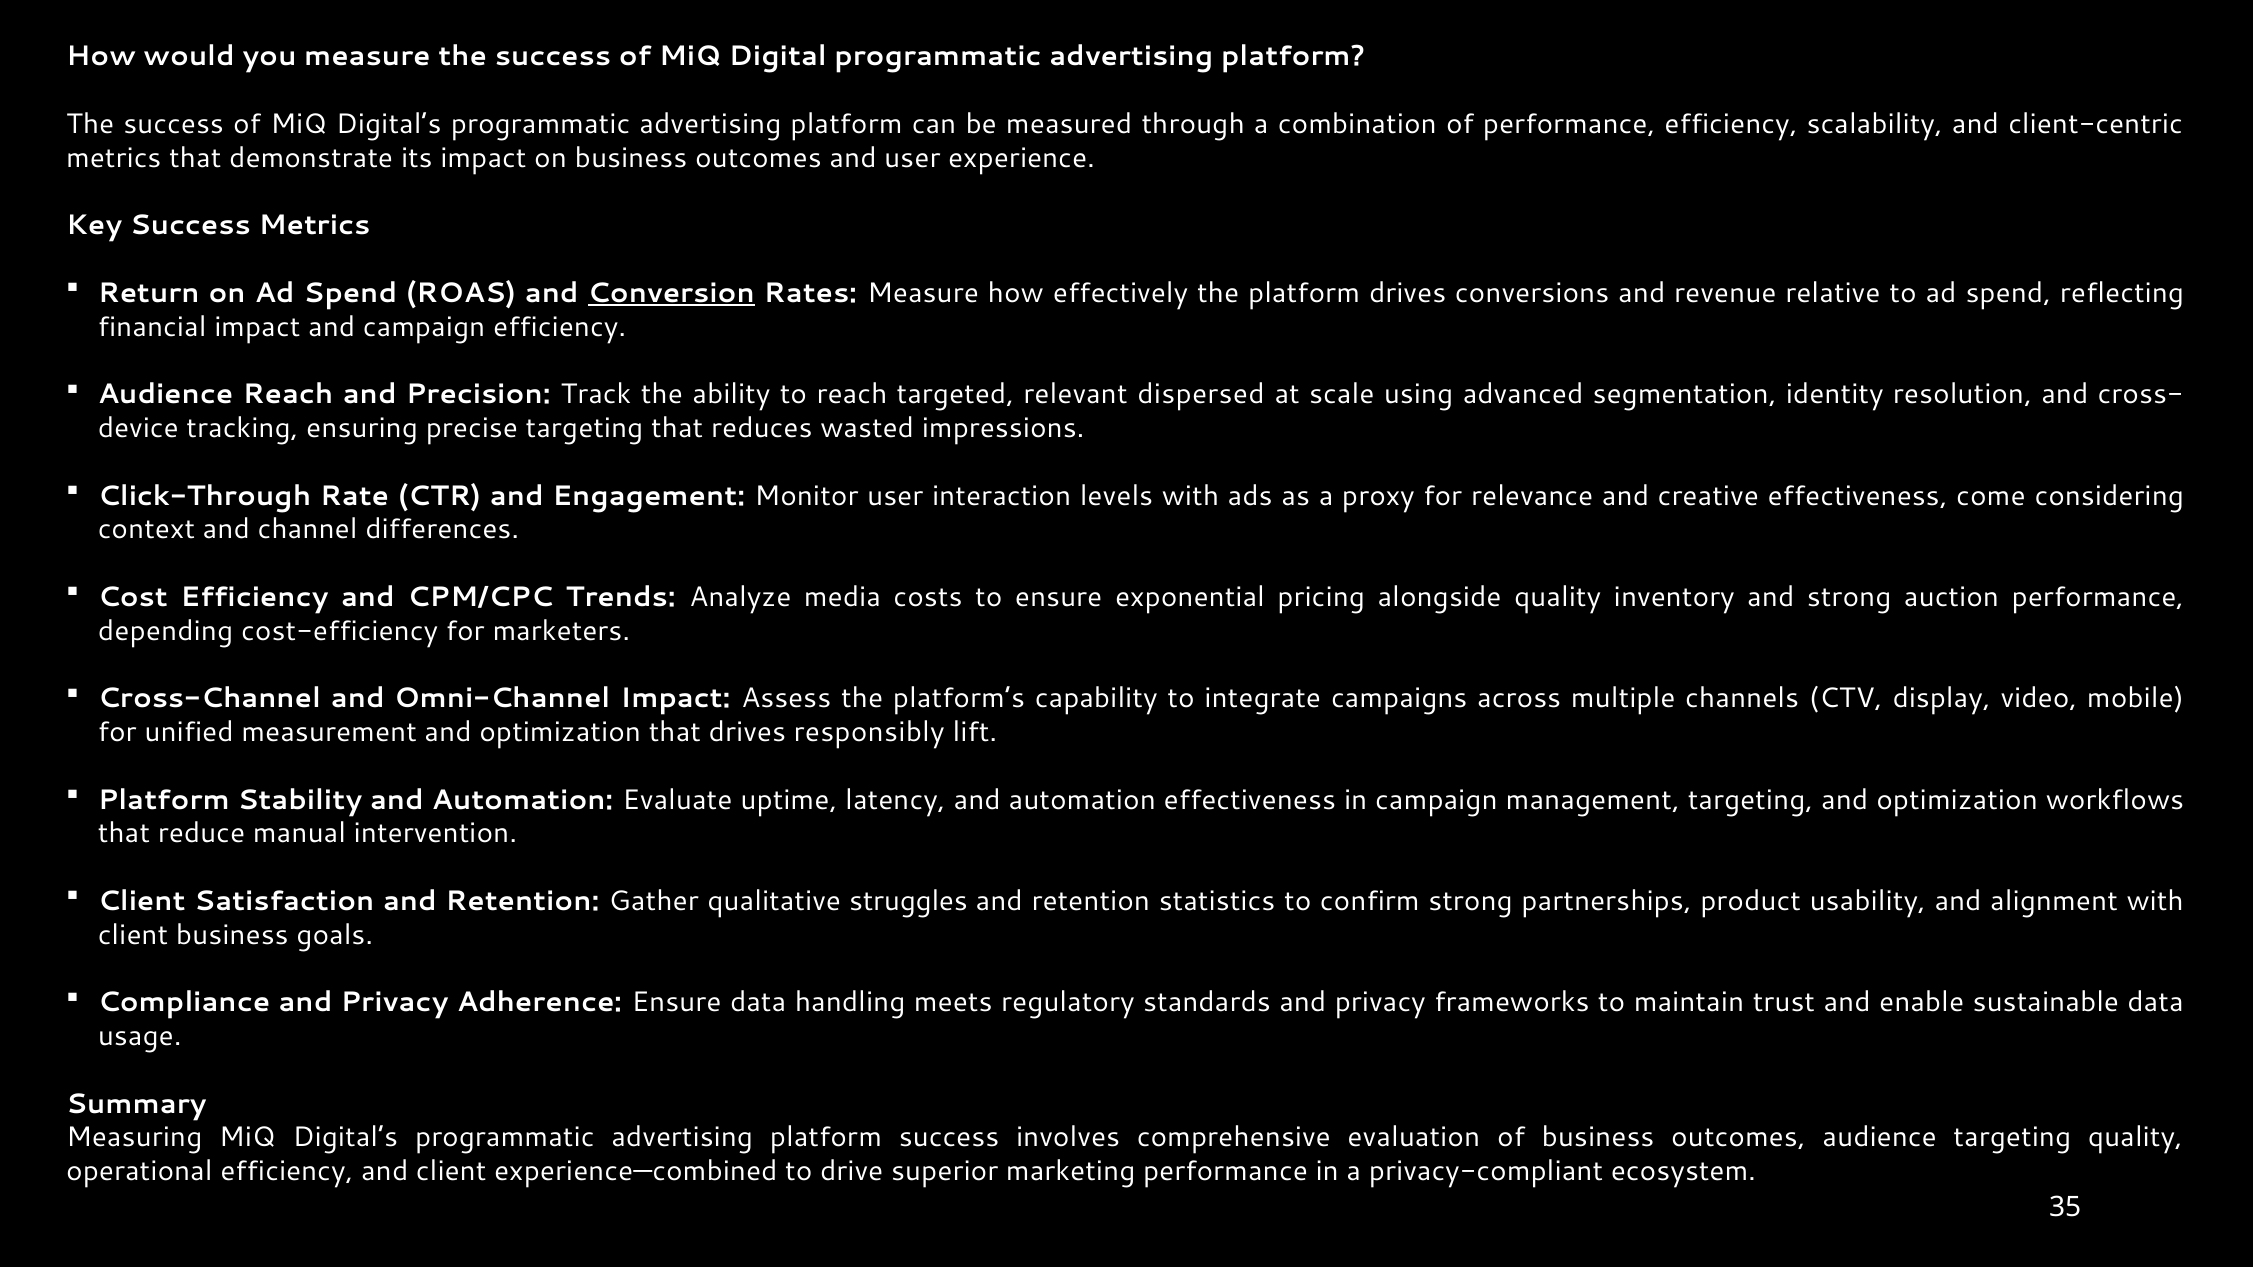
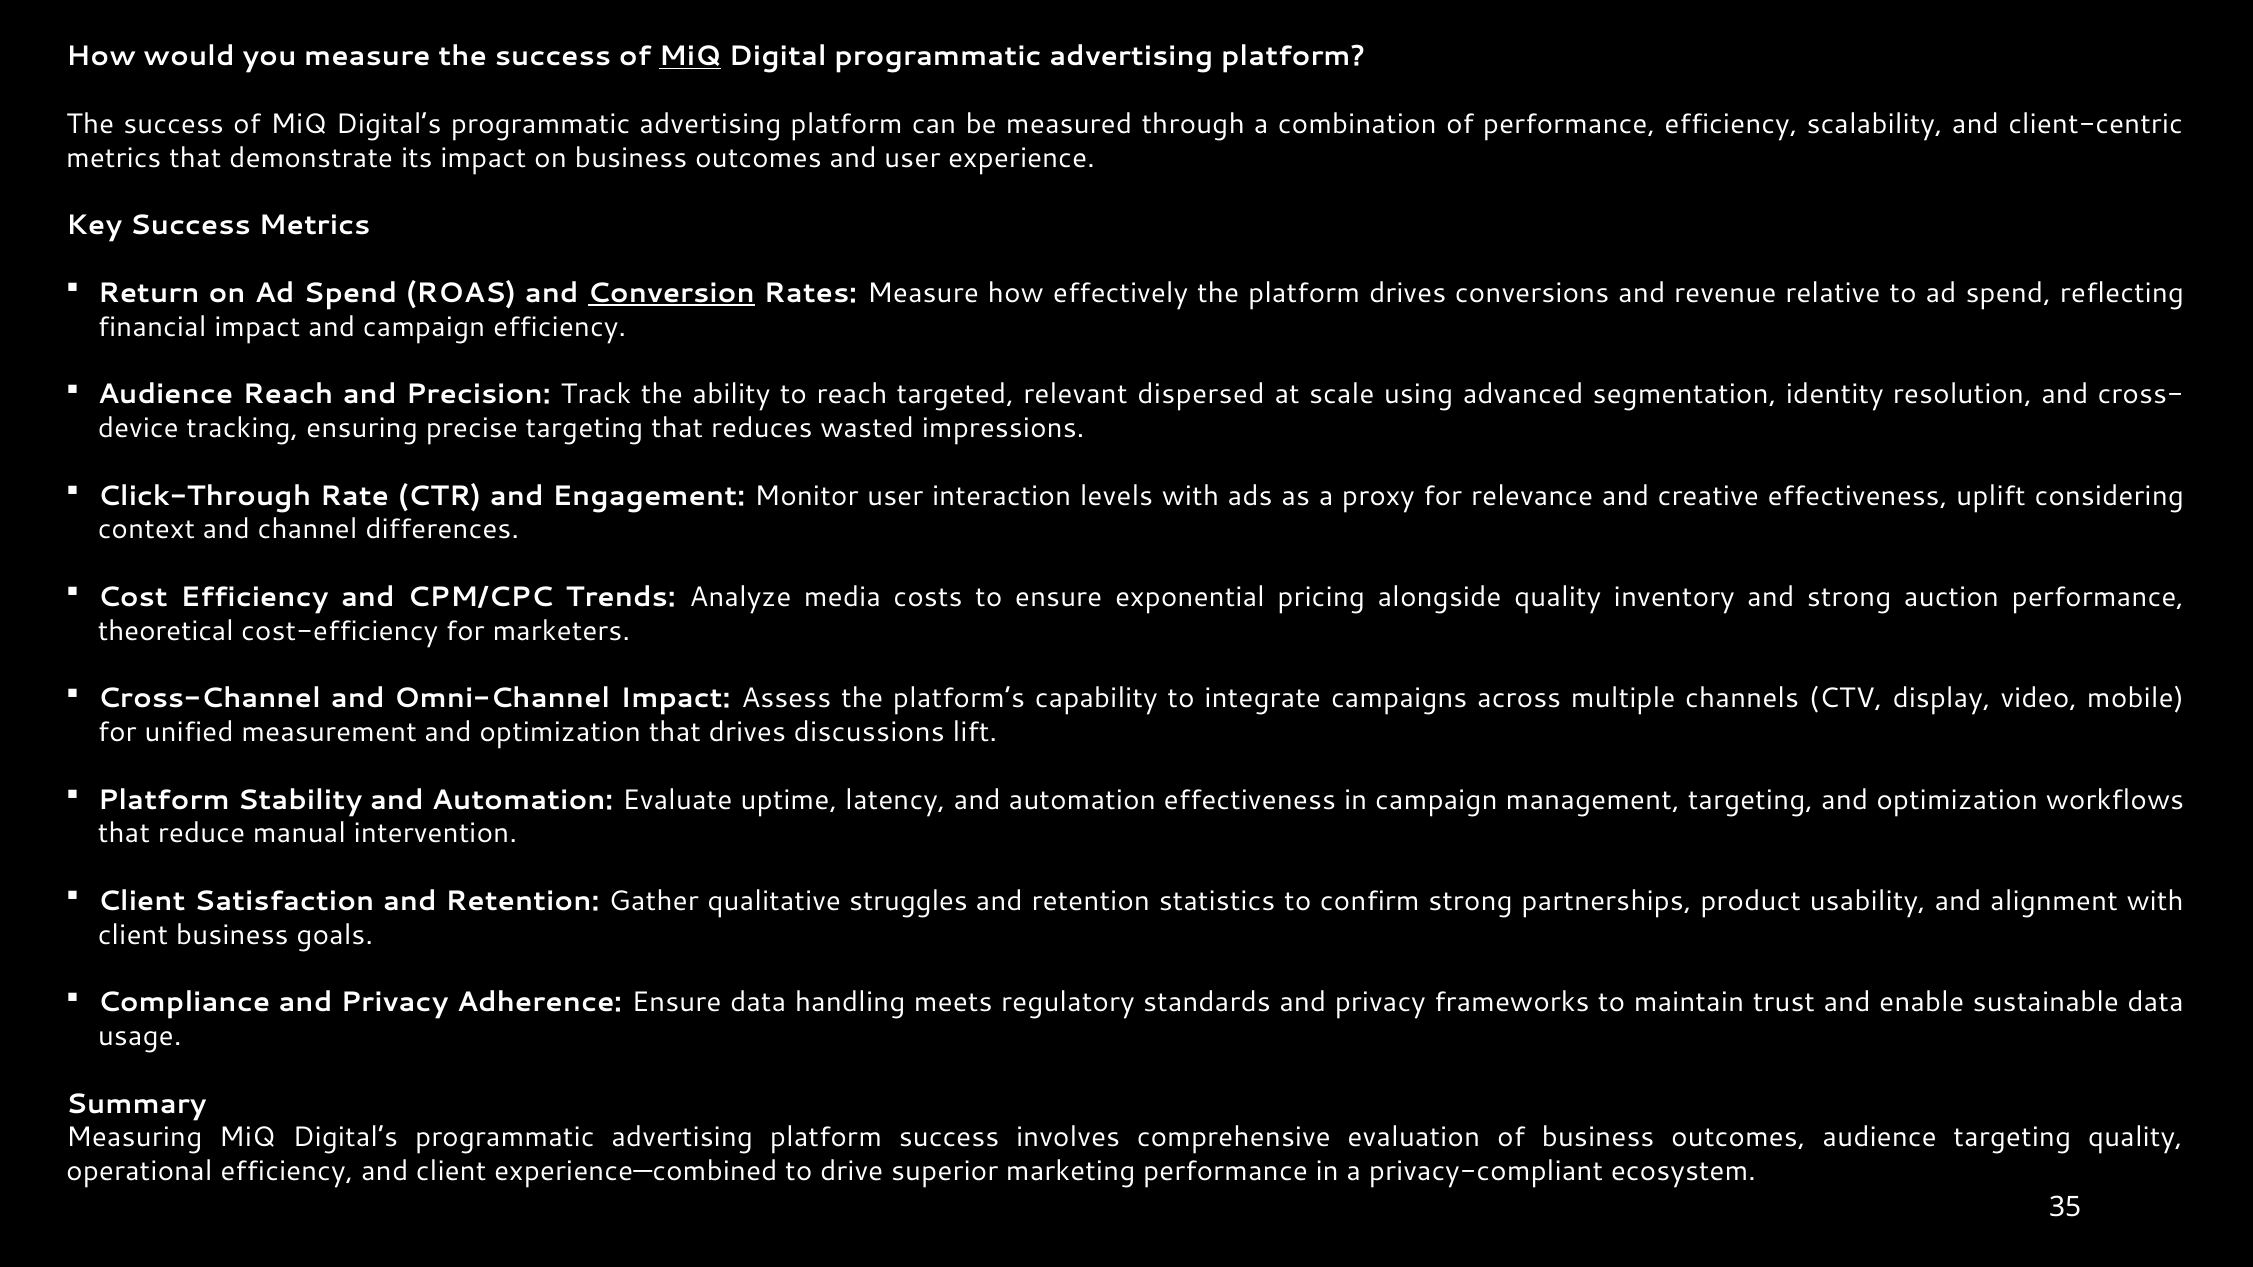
MiQ underline: none -> present (690, 57)
come: come -> uplift (1991, 496)
depending: depending -> theoretical (166, 631)
responsibly: responsibly -> discussions (869, 732)
